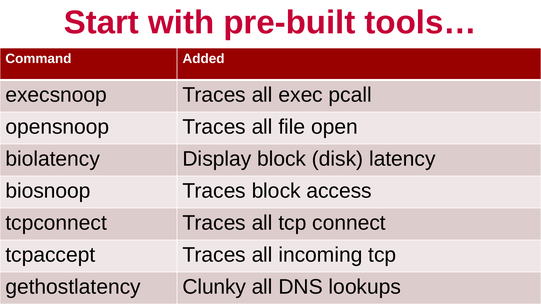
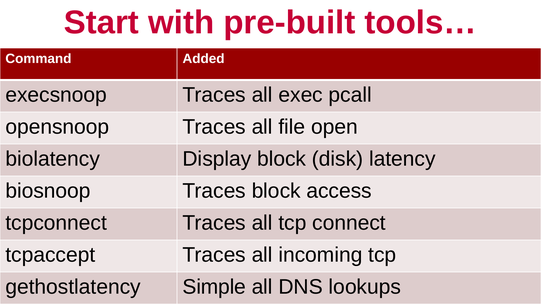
Clunky: Clunky -> Simple (214, 287)
